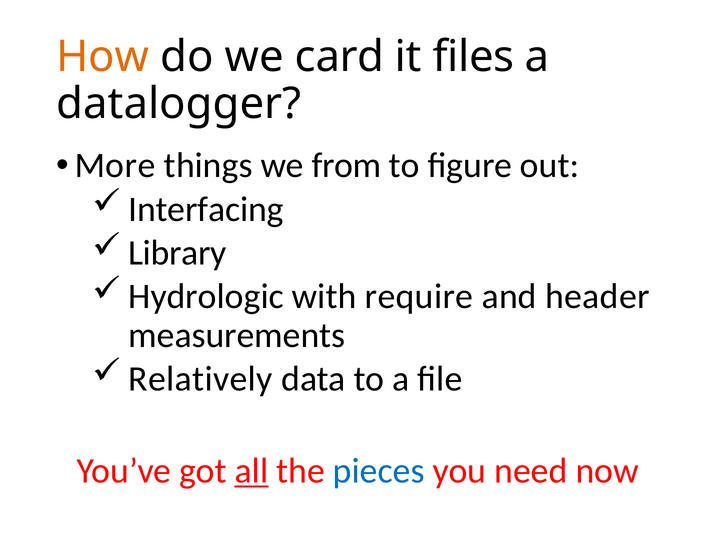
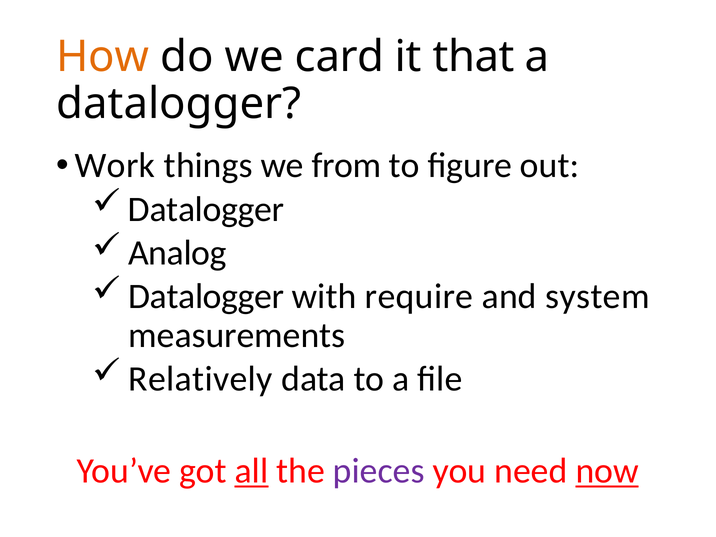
files: files -> that (474, 57)
More: More -> Work (115, 166)
Interfacing: Interfacing -> Datalogger (206, 209)
Library: Library -> Analog (177, 253)
Hydrologic: Hydrologic -> Datalogger (206, 297)
header: header -> system (597, 297)
pieces colour: blue -> purple (379, 471)
now underline: none -> present (607, 471)
